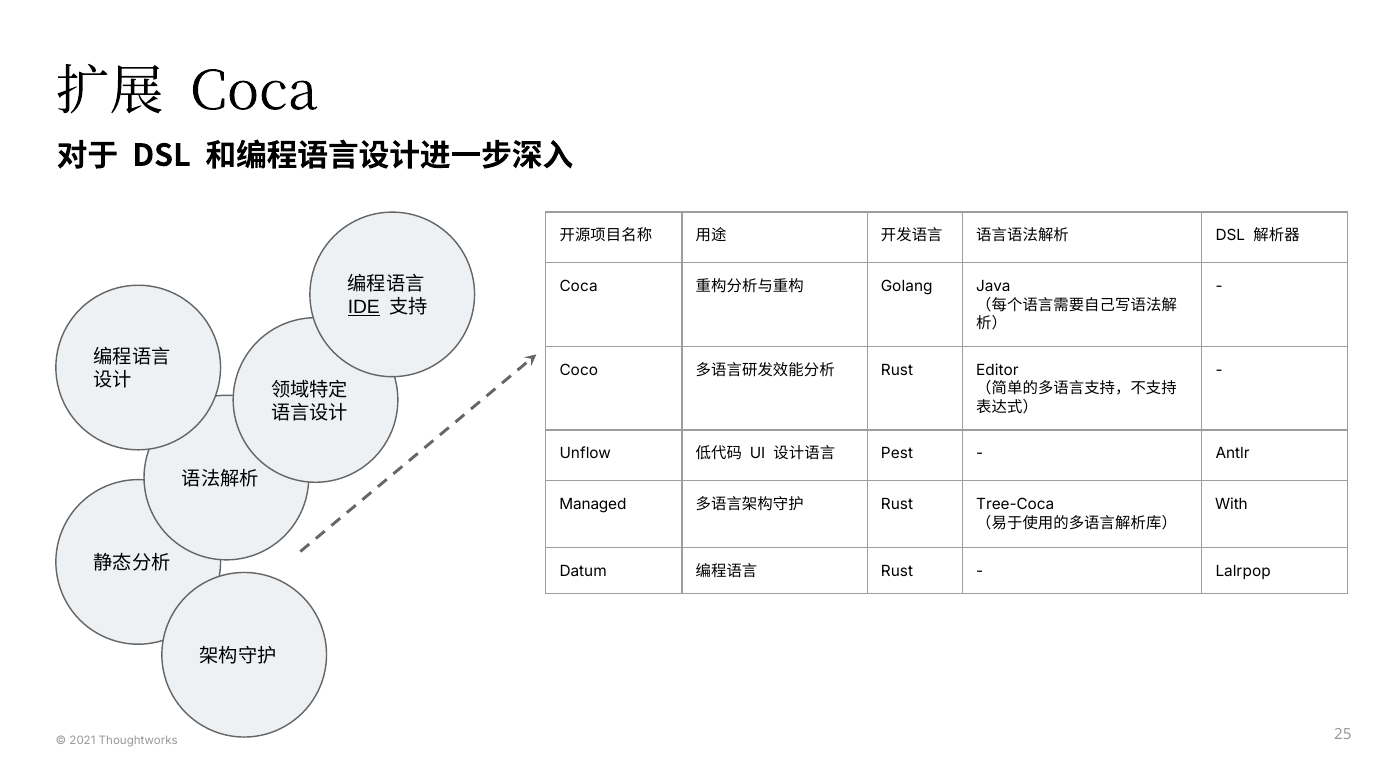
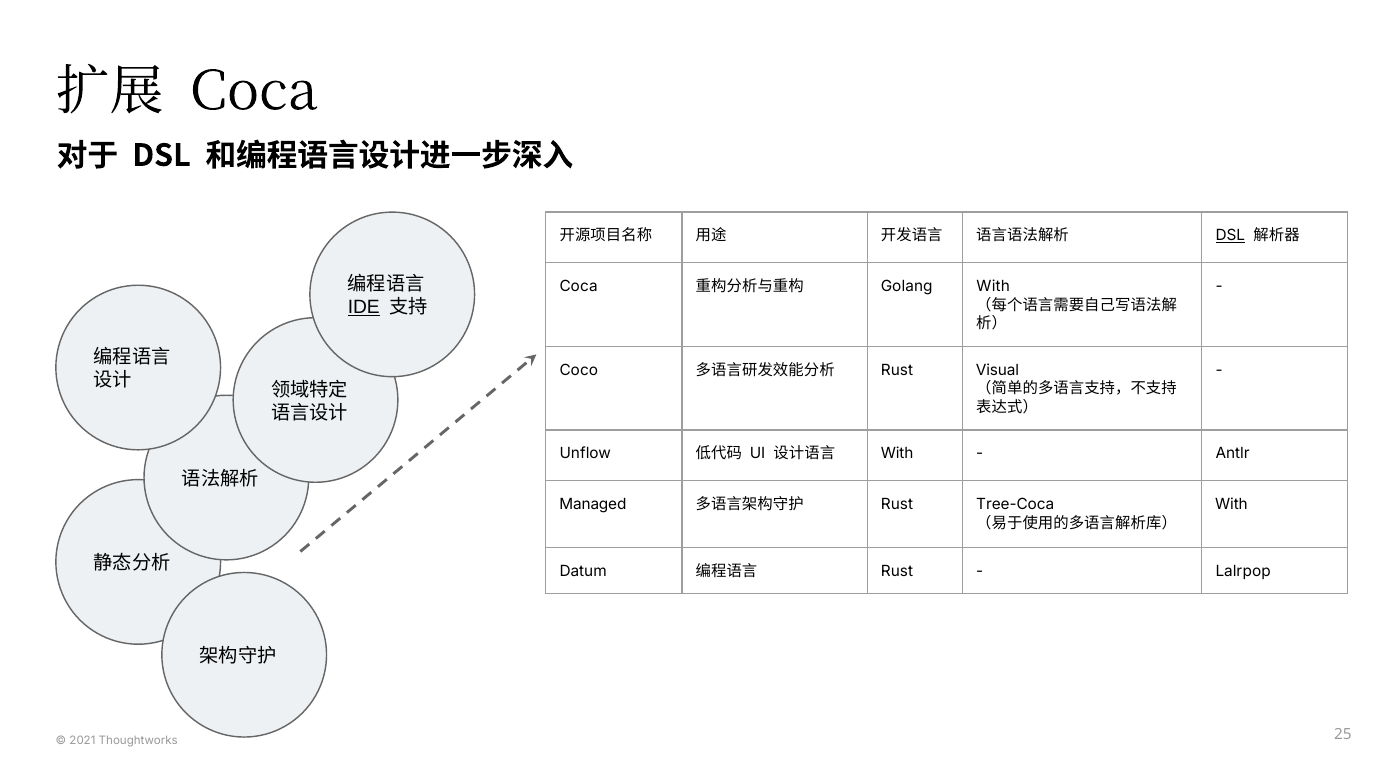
DSL underline: none -> present (1230, 236)
Golang Java: Java -> With (993, 287)
Editor: Editor -> Visual (998, 370)
Pest: Pest -> With (897, 454)
